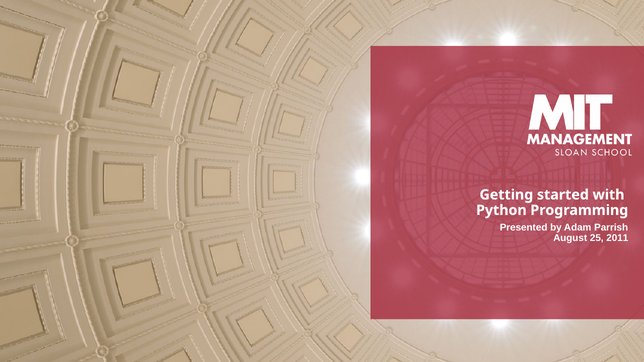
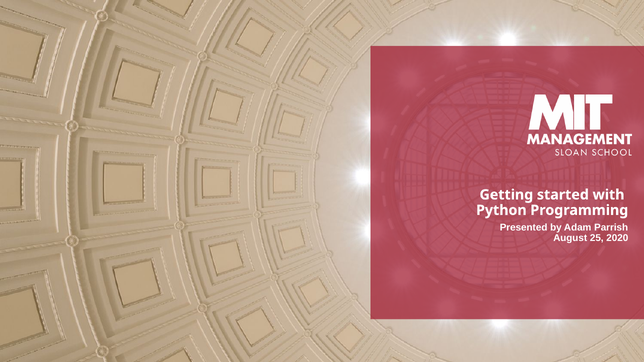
2011: 2011 -> 2020 (617, 238)
